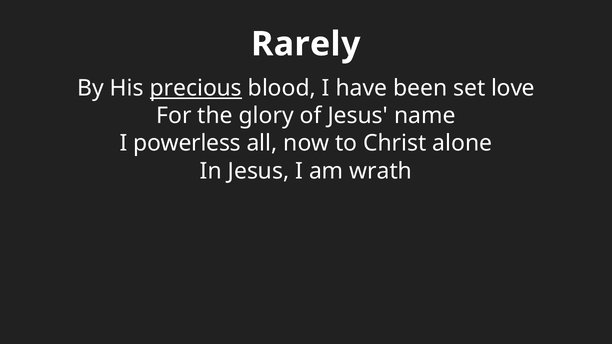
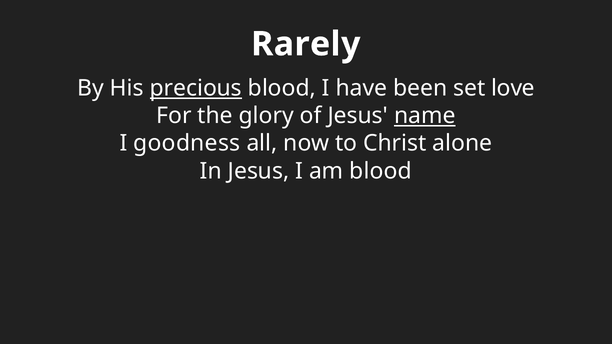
name underline: none -> present (425, 116)
powerless: powerless -> goodness (187, 143)
am wrath: wrath -> blood (381, 171)
